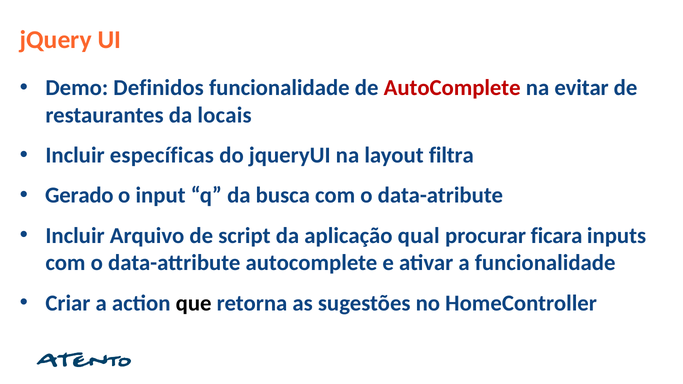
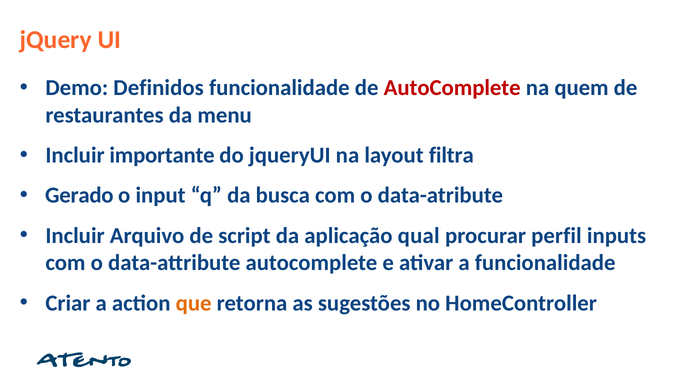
evitar: evitar -> quem (582, 88)
locais: locais -> menu (225, 115)
específicas: específicas -> importante (162, 155)
ficara: ficara -> perfil (556, 236)
que colour: black -> orange (194, 303)
